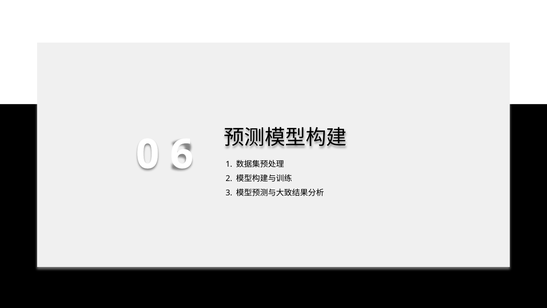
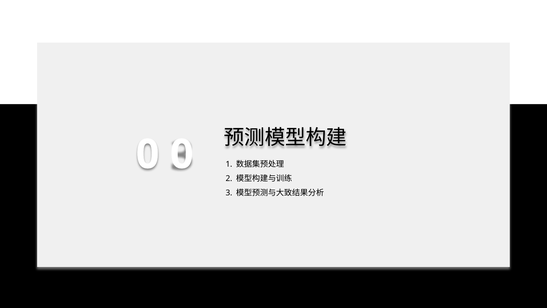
0 6: 6 -> 0 (182, 154)
